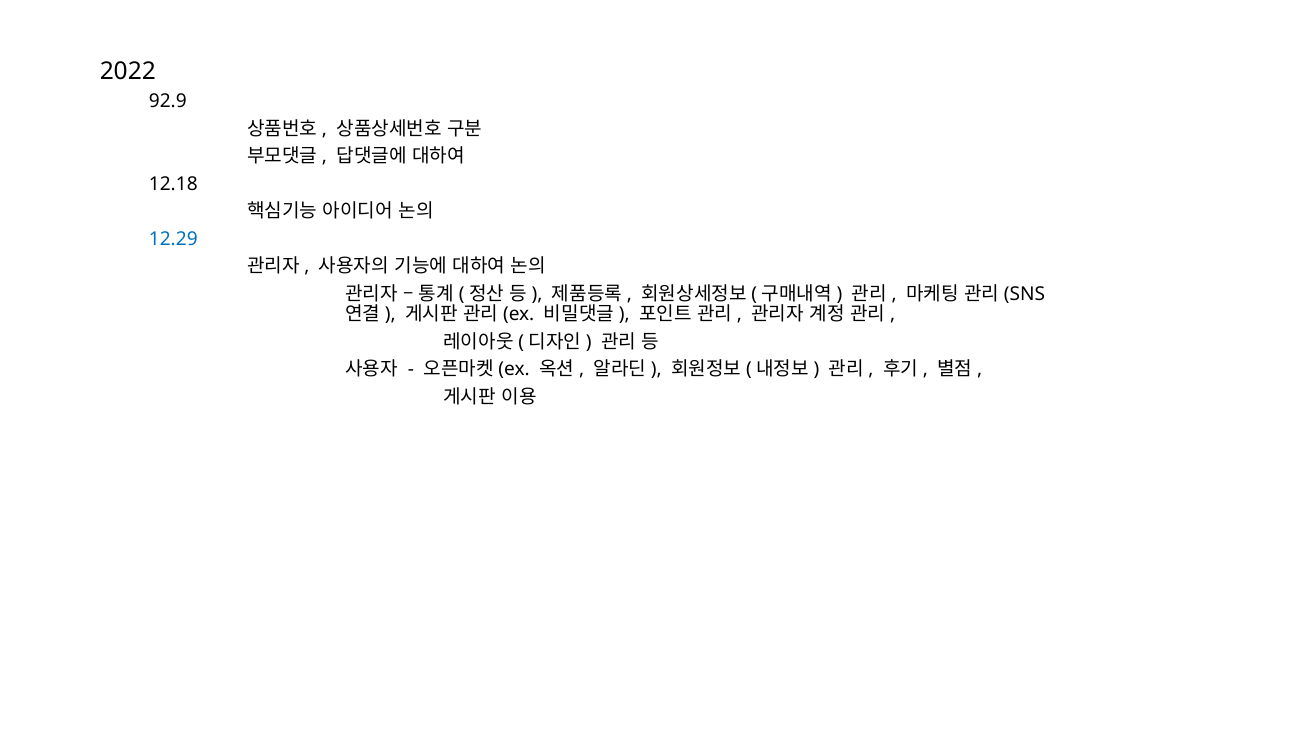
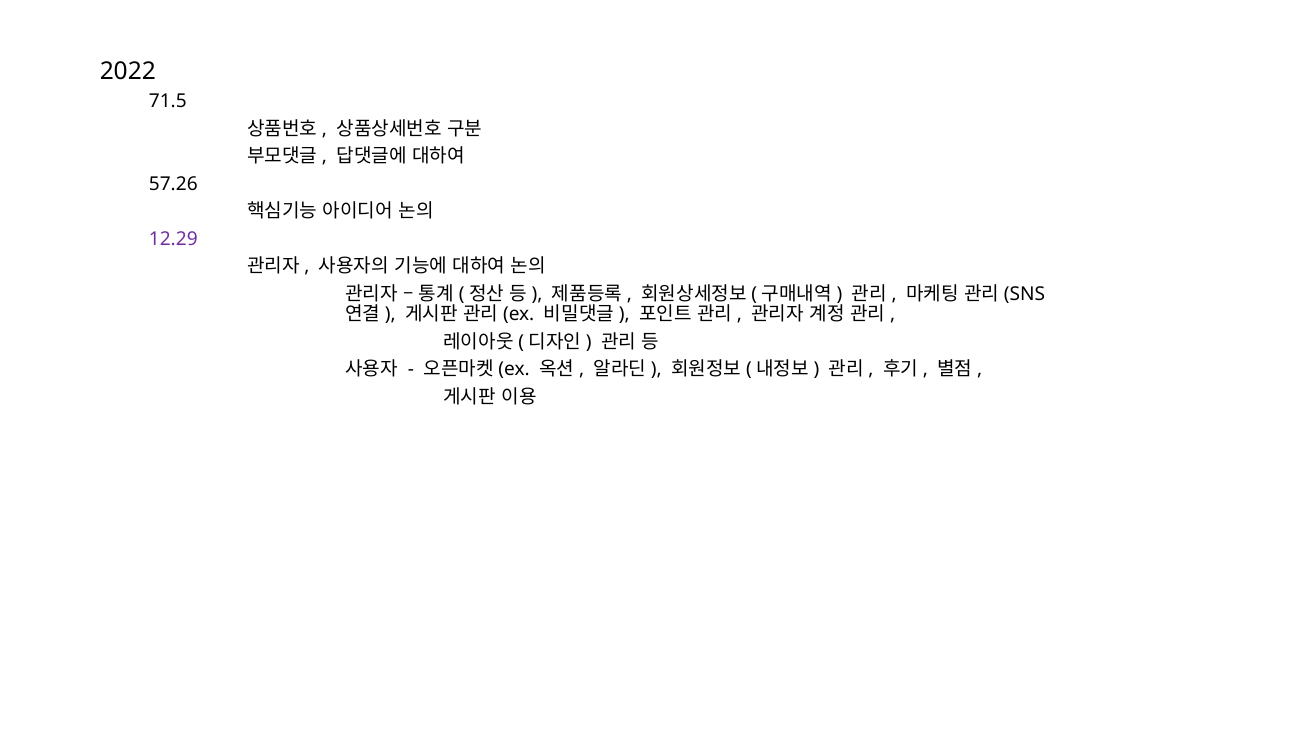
92.9: 92.9 -> 71.5 (168, 102)
12.18: 12.18 -> 57.26 (173, 184)
12.29 colour: blue -> purple (173, 239)
